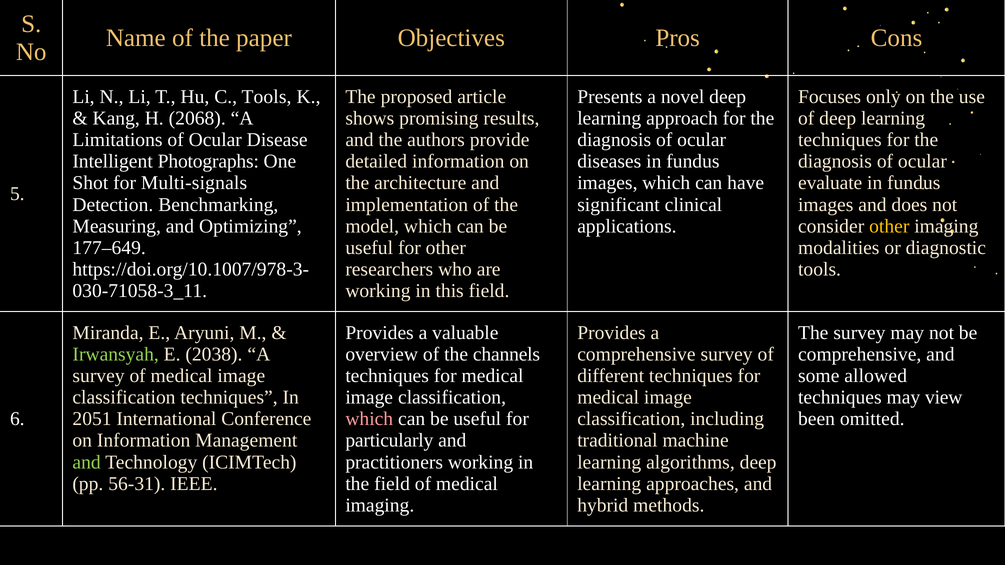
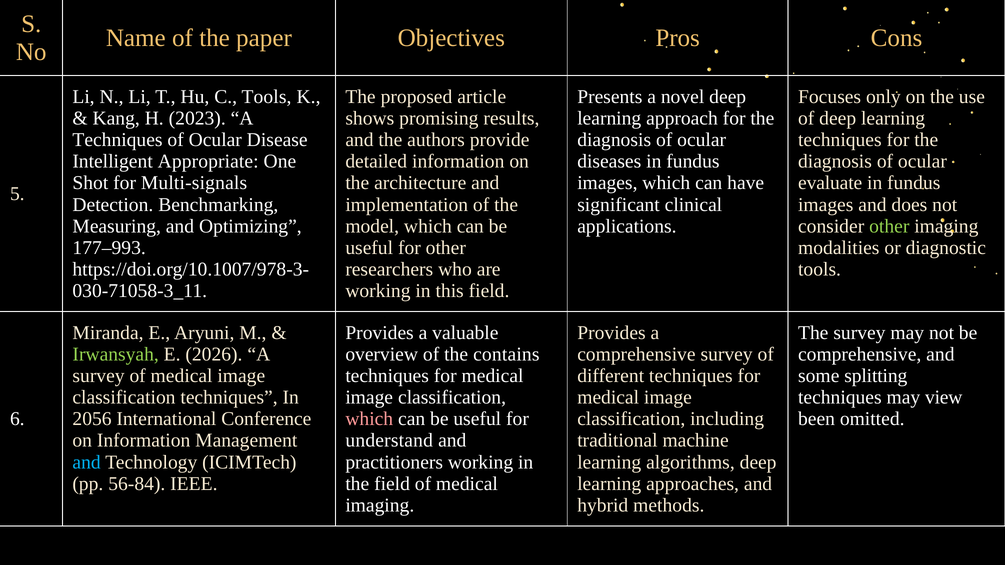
2068: 2068 -> 2023 (197, 118)
Limitations: Limitations -> Techniques (118, 140)
Photographs: Photographs -> Appropriate (208, 161)
other colour: yellow -> light green (889, 226)
177–649: 177–649 -> 177–993 (109, 248)
2038: 2038 -> 2026 (214, 354)
channels: channels -> contains (506, 354)
allowed: allowed -> splitting (876, 376)
2051: 2051 -> 2056 (92, 419)
particularly: particularly -> understand (389, 441)
and colour: light green -> light blue (87, 462)
56-31: 56-31 -> 56-84 (137, 484)
